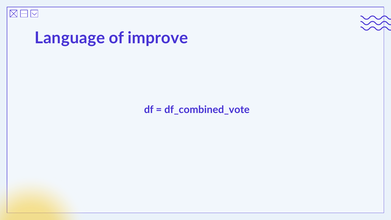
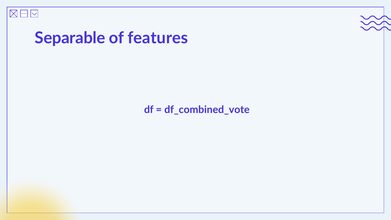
Language: Language -> Separable (70, 38)
improve: improve -> features (158, 38)
